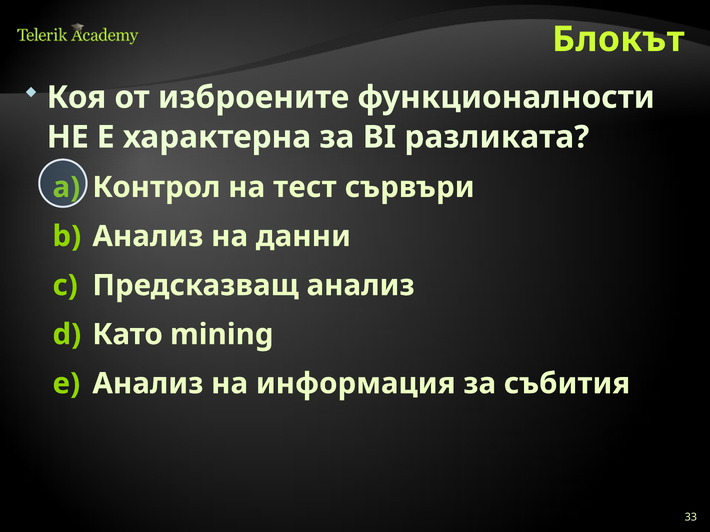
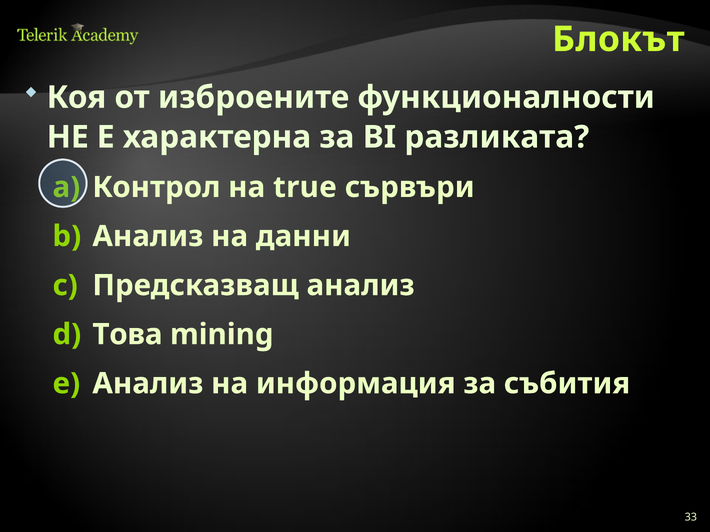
тест: тест -> true (305, 187)
Като: Като -> Това (127, 335)
